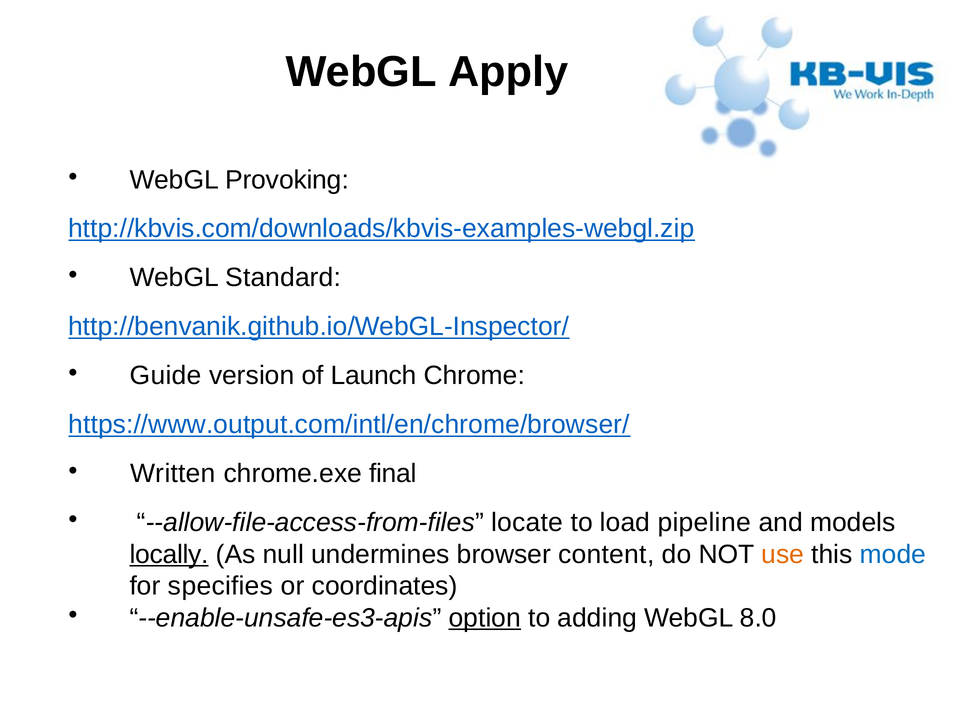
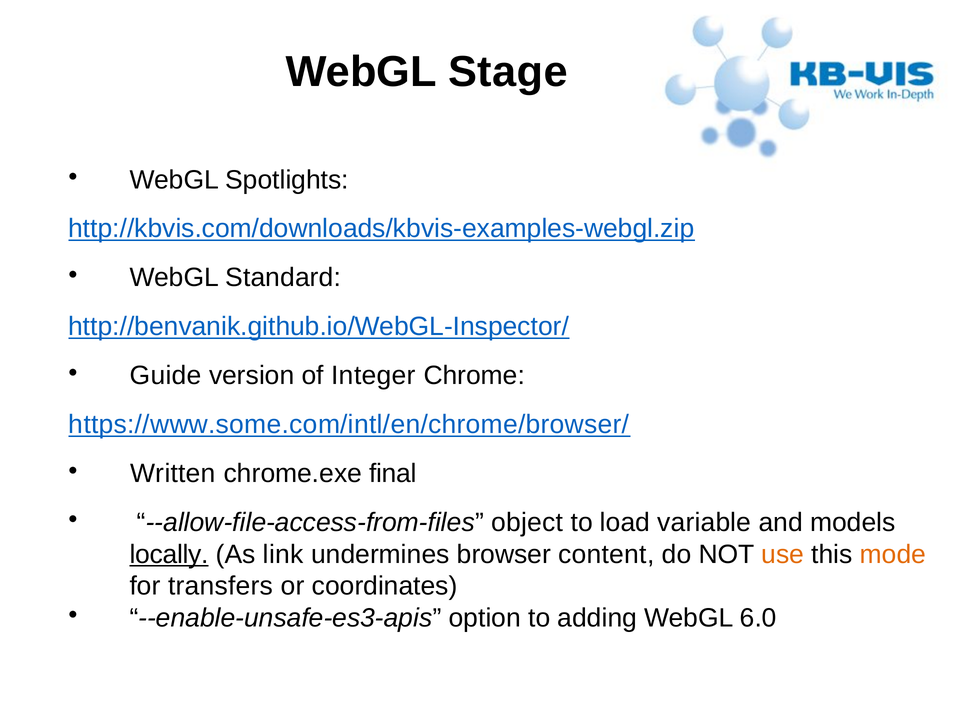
Apply: Apply -> Stage (508, 72)
Provoking: Provoking -> Spotlights (287, 180)
Launch: Launch -> Integer (373, 376)
https://www.output.com/intl/en/chrome/browser/: https://www.output.com/intl/en/chrome/browser/ -> https://www.some.com/intl/en/chrome/browser/ (349, 425)
locate: locate -> object (527, 523)
pipeline: pipeline -> variable (704, 523)
null: null -> link (283, 555)
mode colour: blue -> orange (893, 555)
specifies: specifies -> transfers (221, 587)
option underline: present -> none (485, 618)
8.0: 8.0 -> 6.0 (758, 618)
